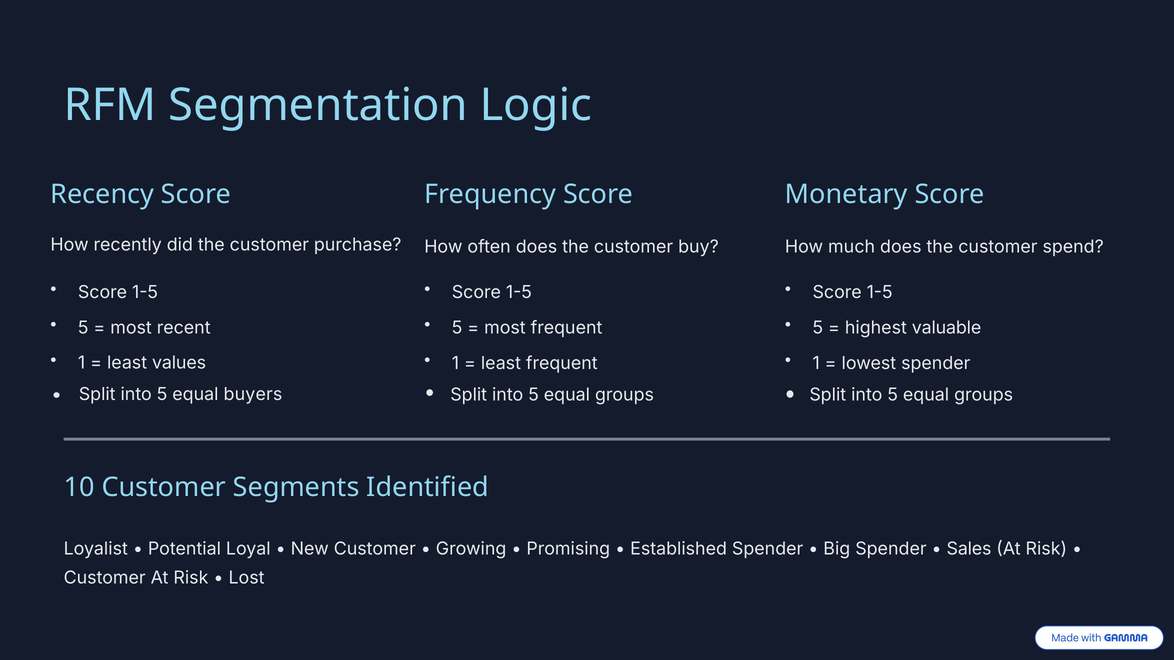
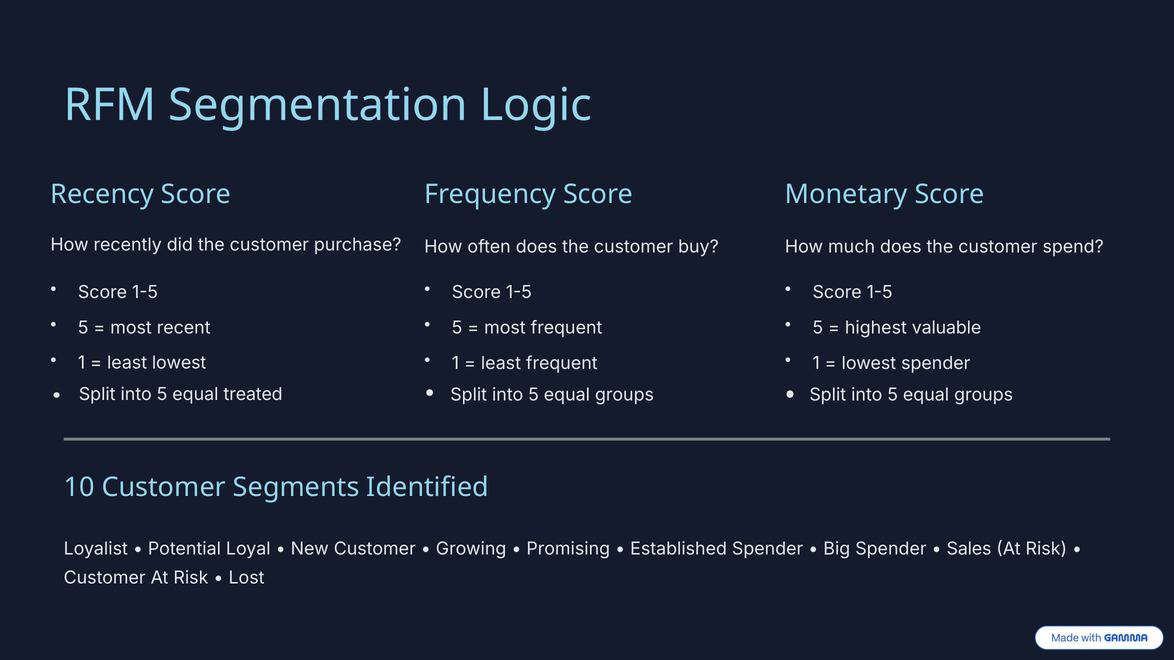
least values: values -> lowest (179, 363)
buyers: buyers -> treated (253, 395)
